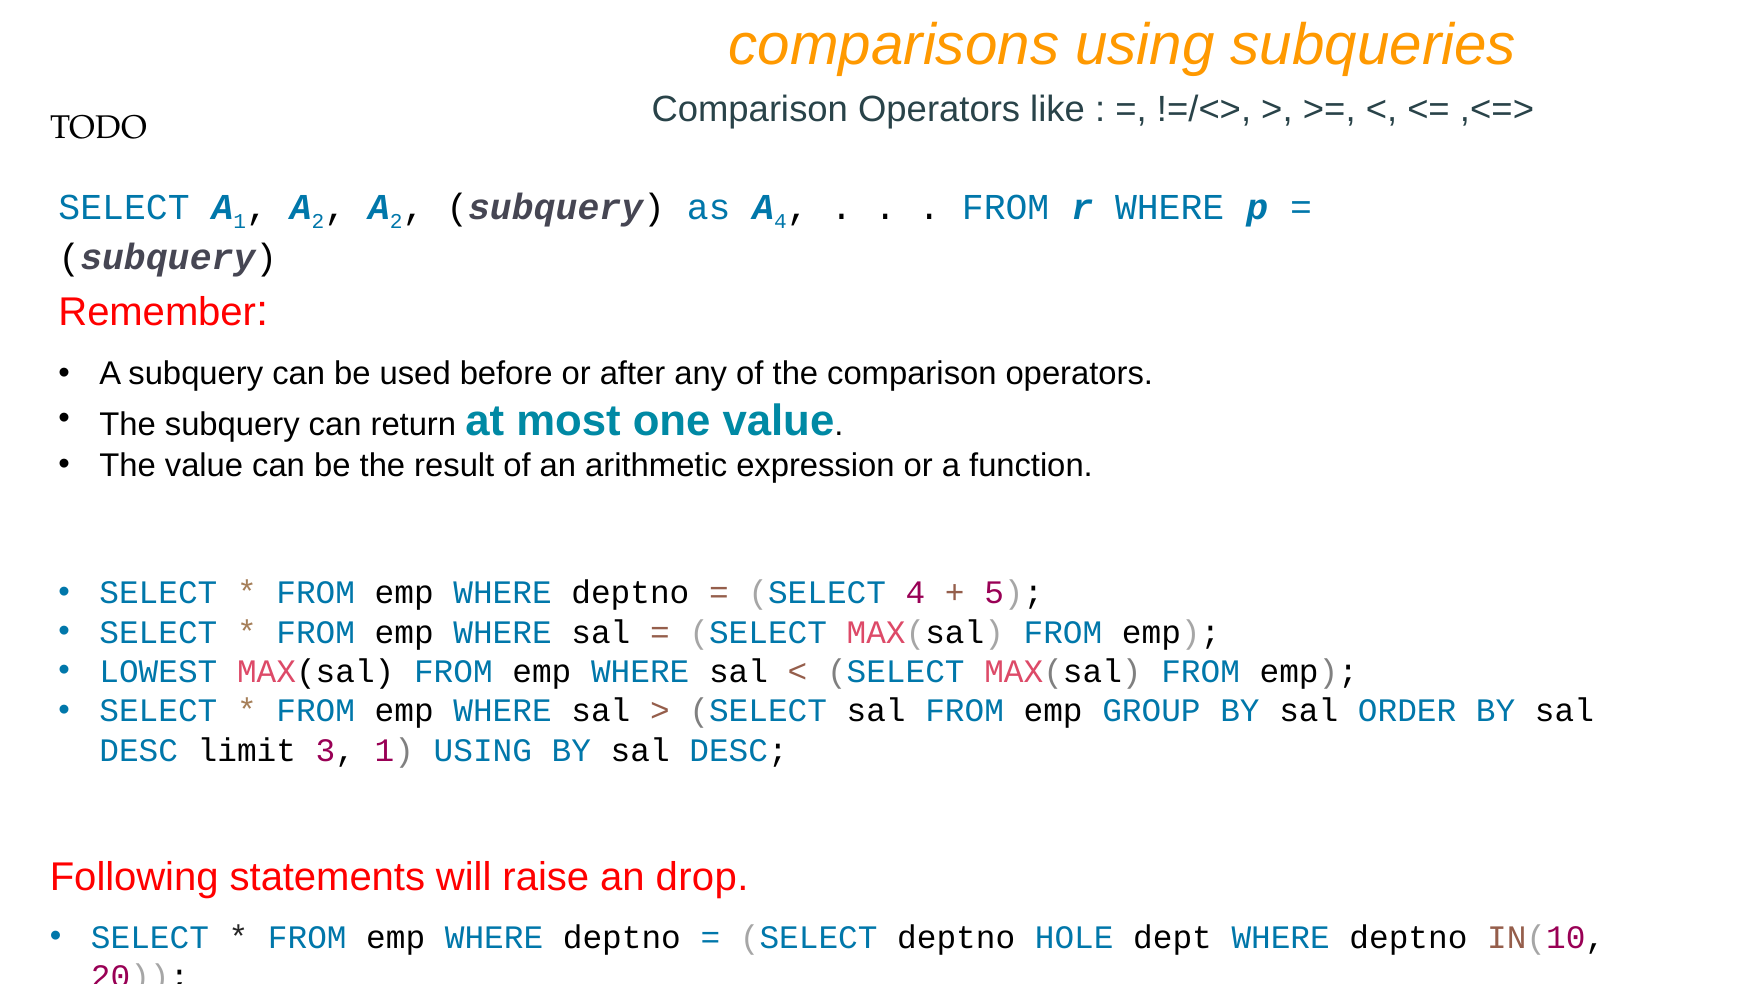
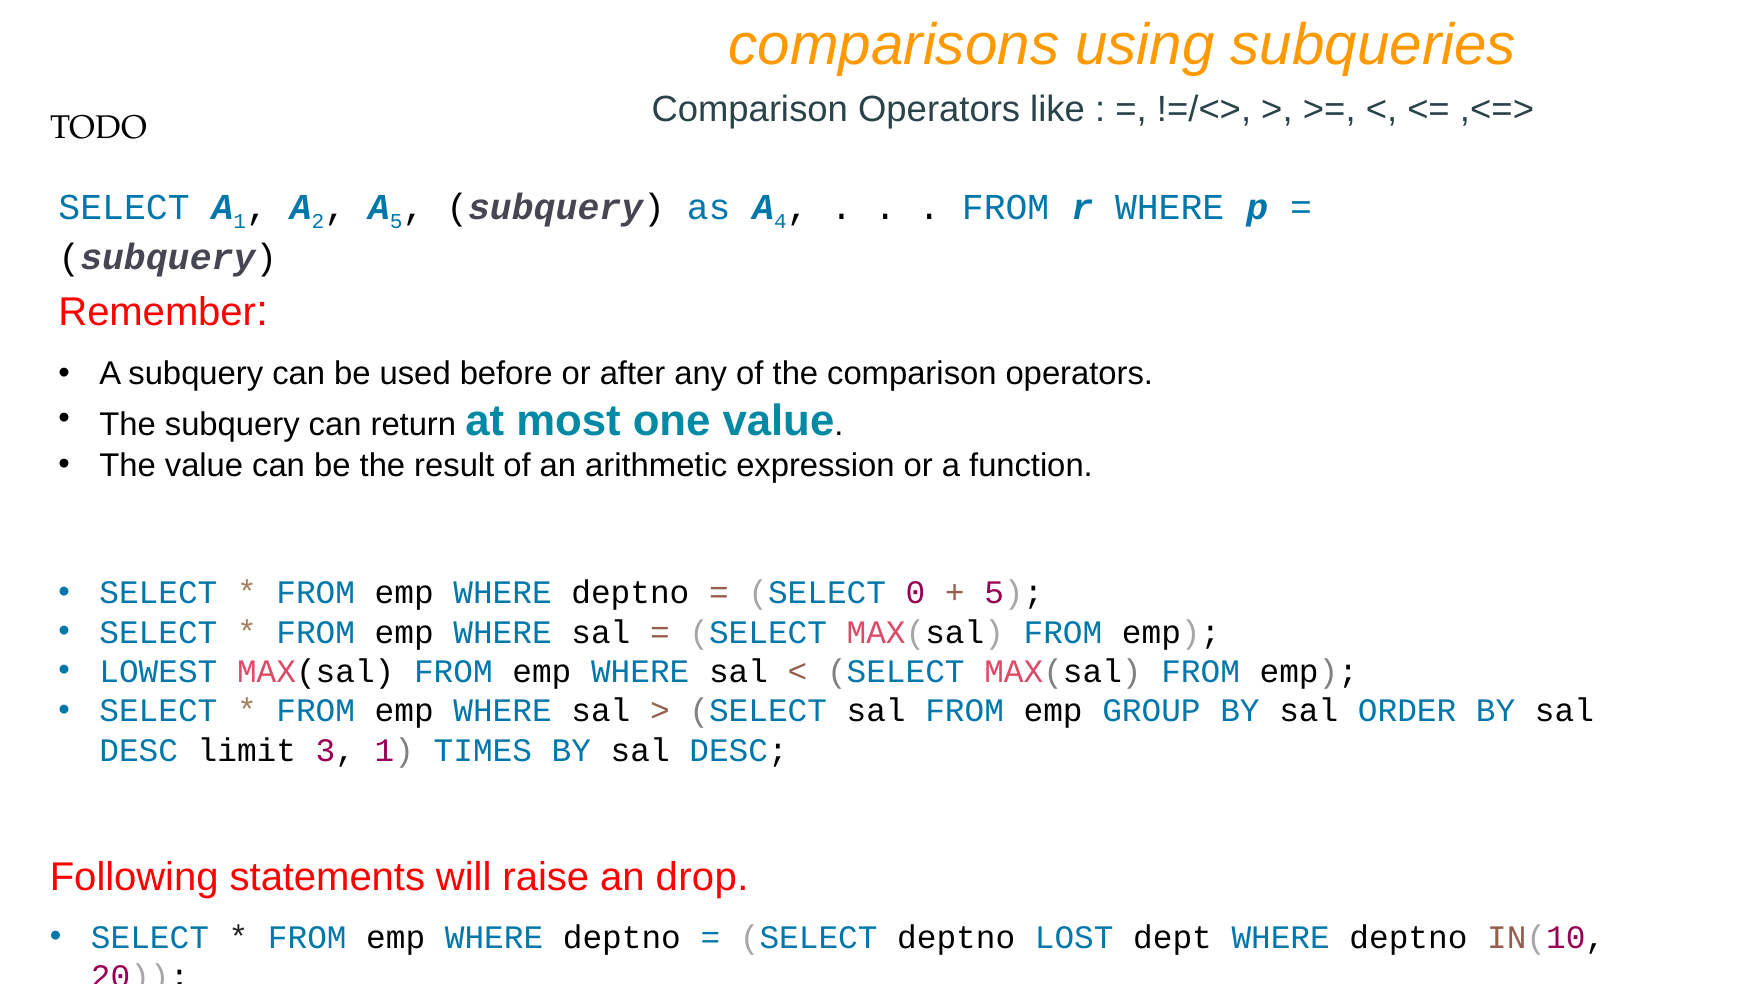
2: 2 -> 5 (396, 221)
SELECT 4: 4 -> 0 (915, 592)
1 USING: USING -> TIMES (483, 750)
HOLE: HOLE -> LOST (1074, 937)
